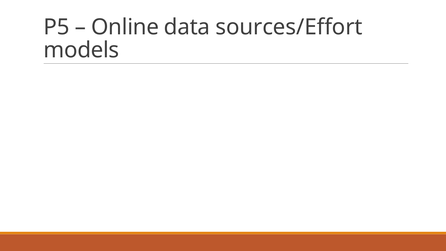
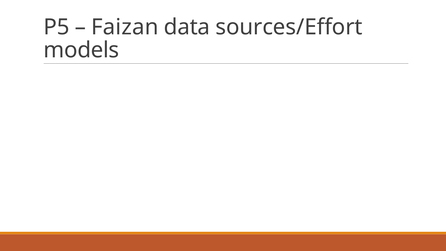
Online: Online -> Faizan (125, 27)
